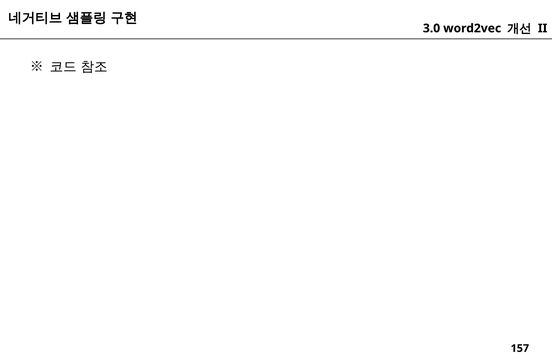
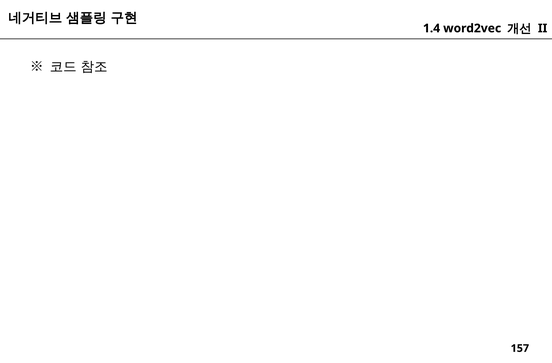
3.0: 3.0 -> 1.4 (432, 28)
